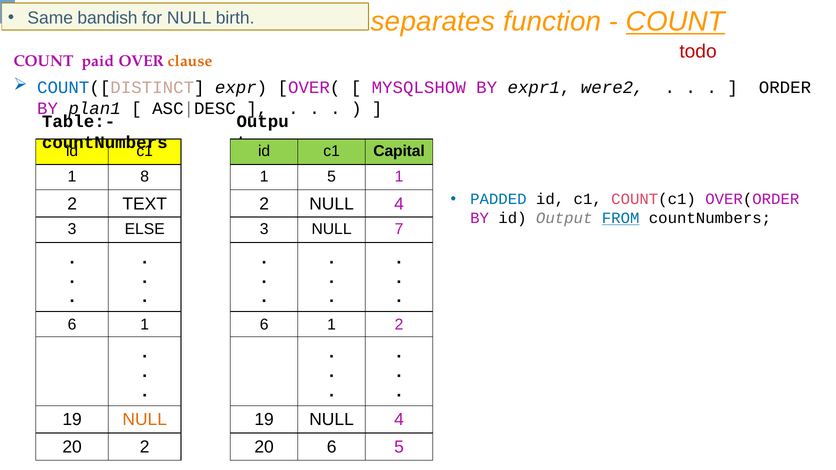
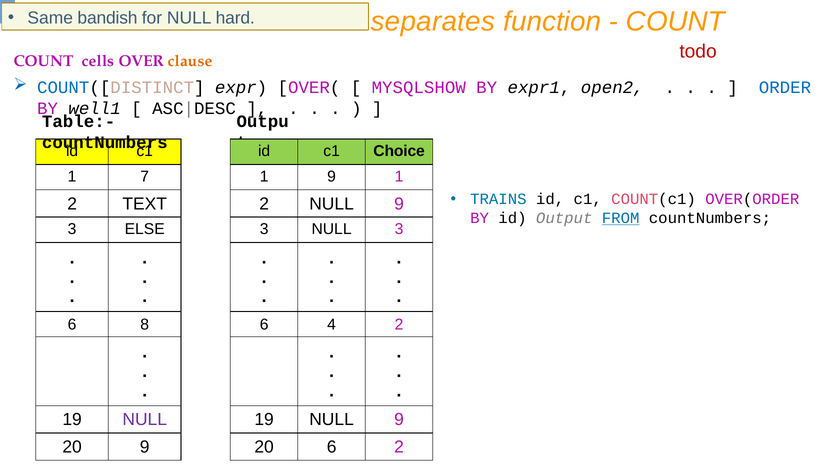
birth: birth -> hard (235, 18)
COUNT underline: present -> none (675, 22)
paid: paid -> cells (98, 61)
were2: were2 -> open2 (612, 88)
ORDER colour: black -> blue (785, 88)
plan1: plan1 -> well1 (95, 108)
Capital: Capital -> Choice (399, 151)
8: 8 -> 7 (145, 177)
1 5: 5 -> 9 (332, 177)
PADDED: PADDED -> TRAINS (498, 199)
2 NULL 4: 4 -> 9 (399, 204)
NULL 7: 7 -> 3 (399, 229)
1: 1 -> 8 (145, 325)
1: 1 -> 4 (332, 325)
NULL colour: orange -> purple (145, 420)
19 NULL 4: 4 -> 9 (399, 420)
20 2: 2 -> 9 (145, 447)
6 5: 5 -> 2 (399, 447)
